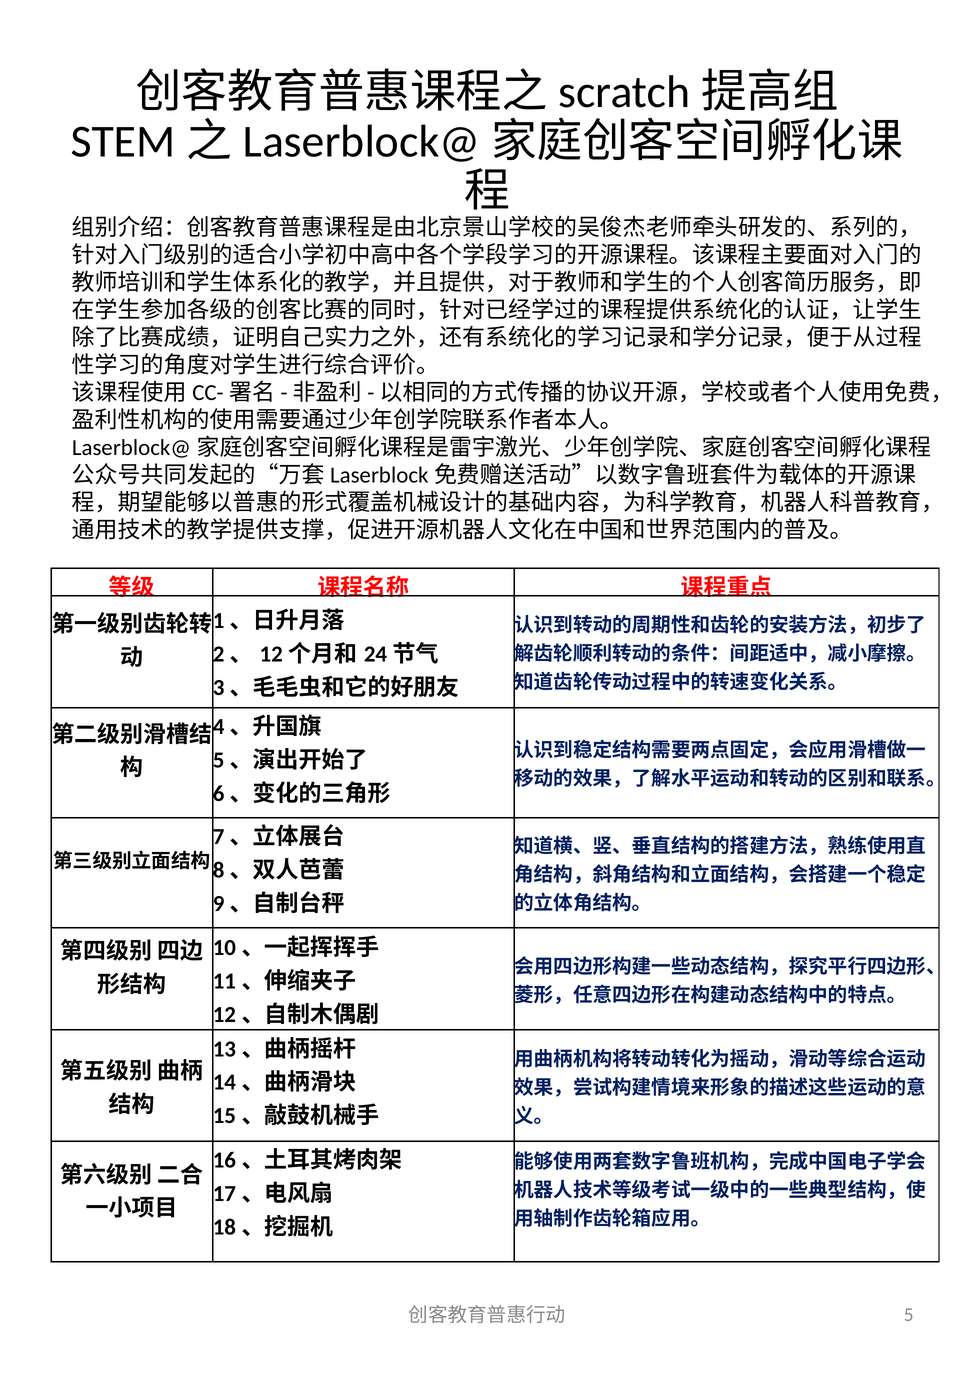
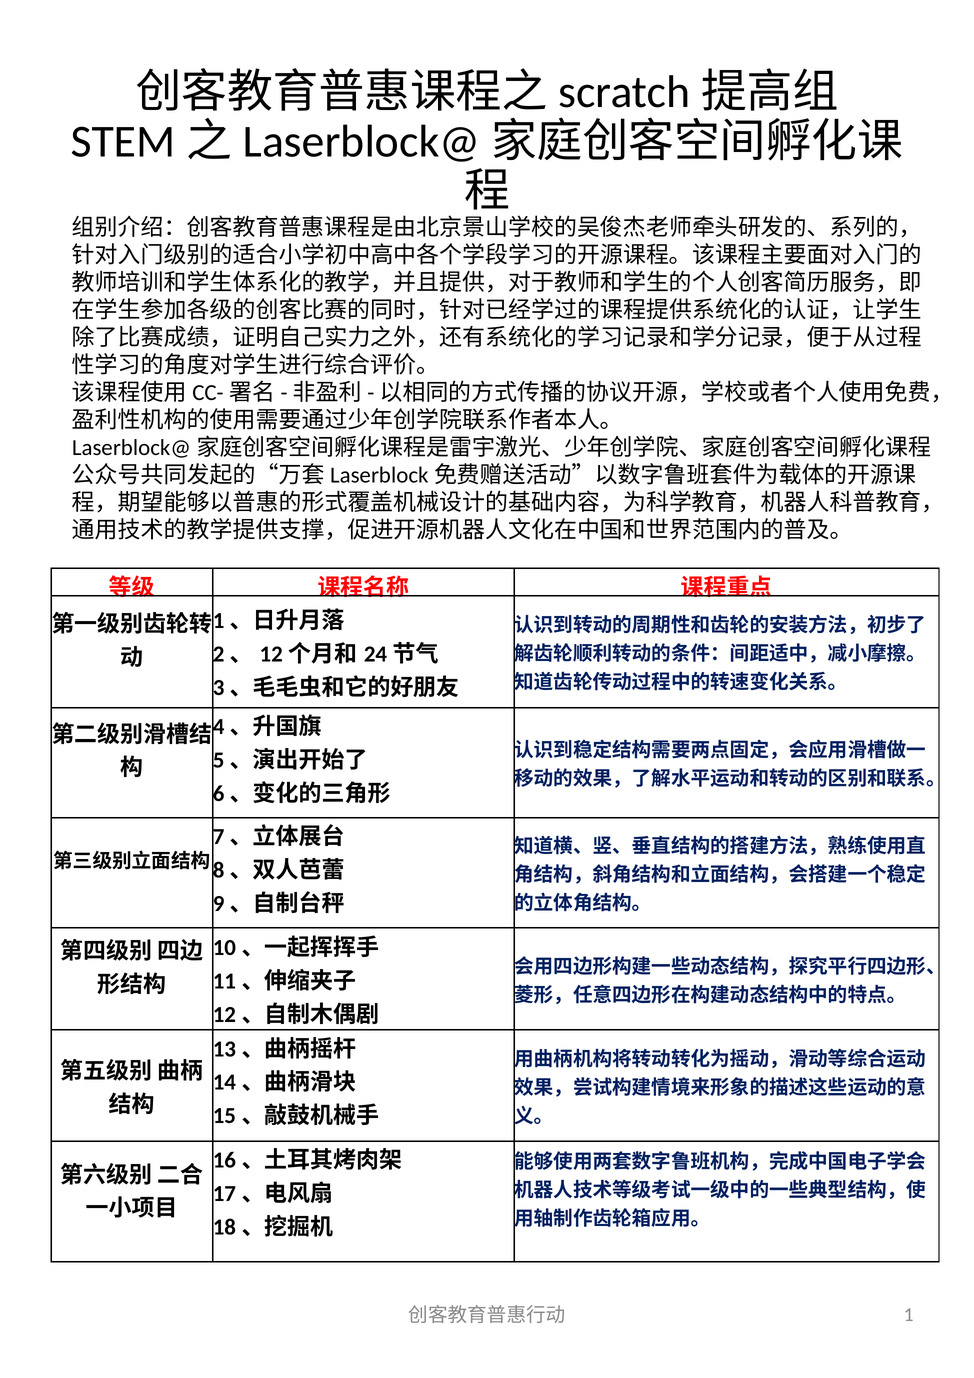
5: 5 -> 1 (909, 1314)
